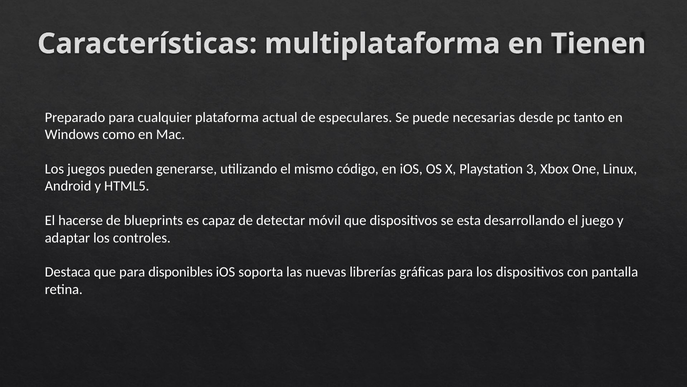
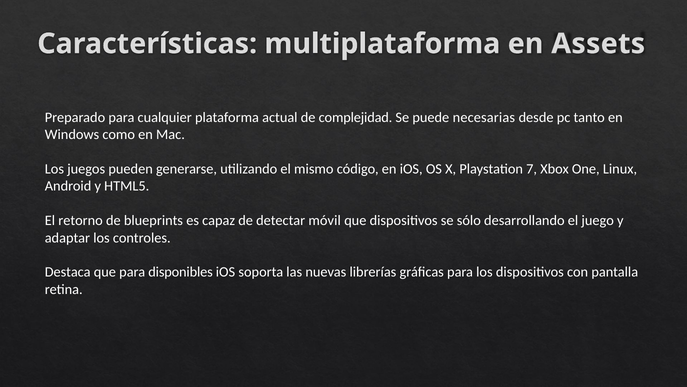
Tienen: Tienen -> Assets (598, 44)
especulares: especulares -> complejidad (356, 117)
3: 3 -> 7 (532, 169)
hacerse: hacerse -> retorno (81, 220)
esta: esta -> sólo (469, 220)
